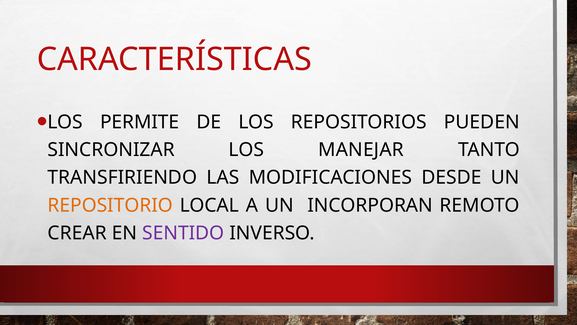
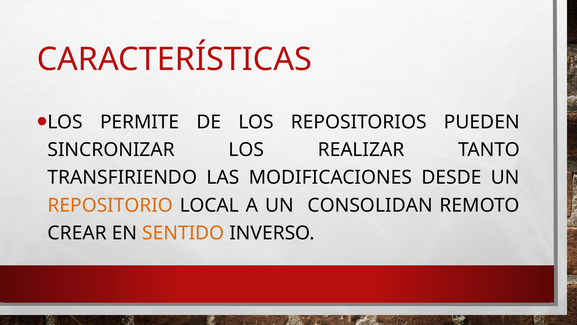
MANEJAR: MANEJAR -> REALIZAR (361, 150)
INCORPORAN: INCORPORAN -> CONSOLIDAN (370, 205)
SENTIDO colour: purple -> orange (183, 233)
